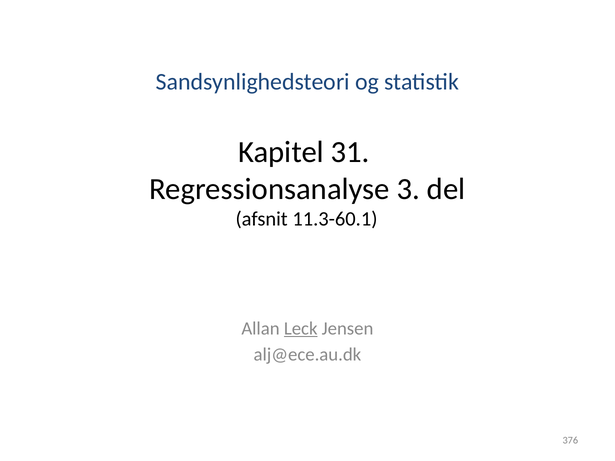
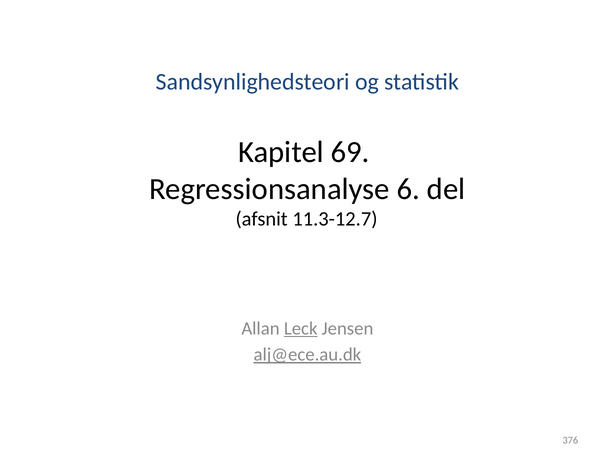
31: 31 -> 69 (350, 152)
3: 3 -> 6 (408, 189)
11.3-60.1: 11.3-60.1 -> 11.3-12.7 (335, 219)
alj@ece.au.dk underline: none -> present (307, 355)
